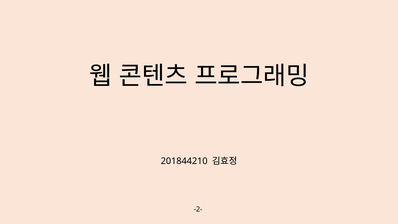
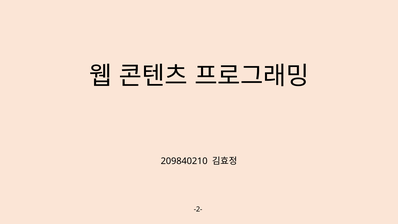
201844210: 201844210 -> 209840210 (184, 161)
